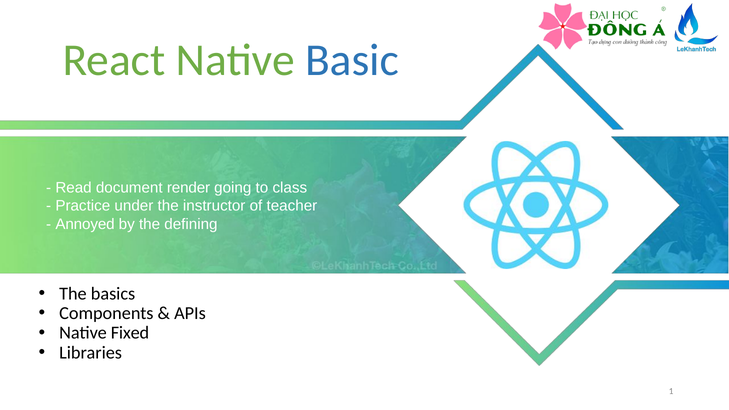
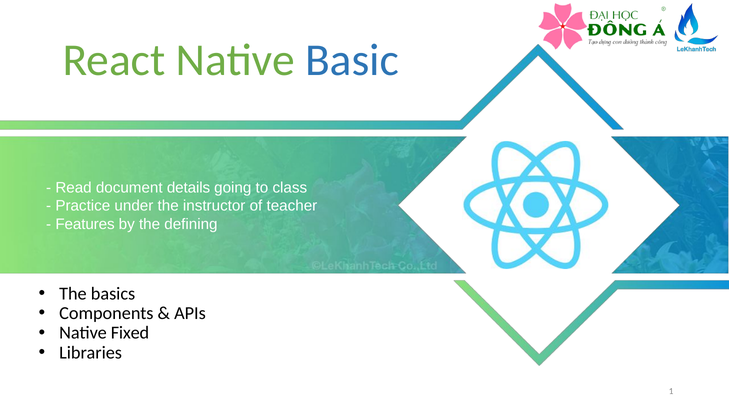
render: render -> details (189, 188)
Annoyed: Annoyed -> Features (85, 224)
